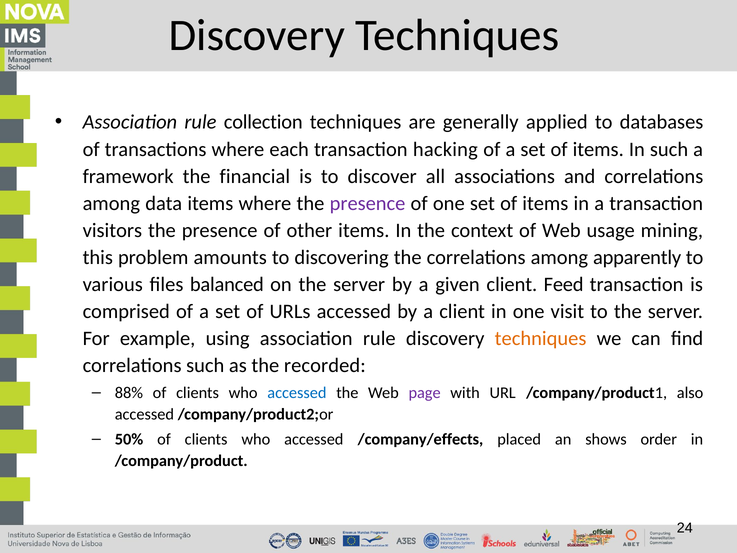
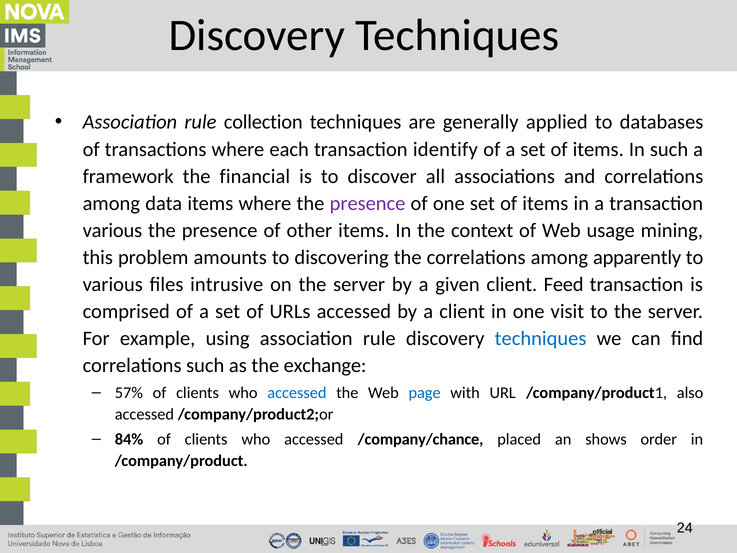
hacking: hacking -> identify (445, 149)
visitors: visitors -> various (112, 230)
balanced: balanced -> intrusive (227, 284)
techniques colour: orange -> blue (541, 338)
recorded: recorded -> exchange (325, 366)
88%: 88% -> 57% (129, 393)
page colour: purple -> blue (425, 393)
50%: 50% -> 84% (129, 439)
/company/effects: /company/effects -> /company/chance (421, 439)
